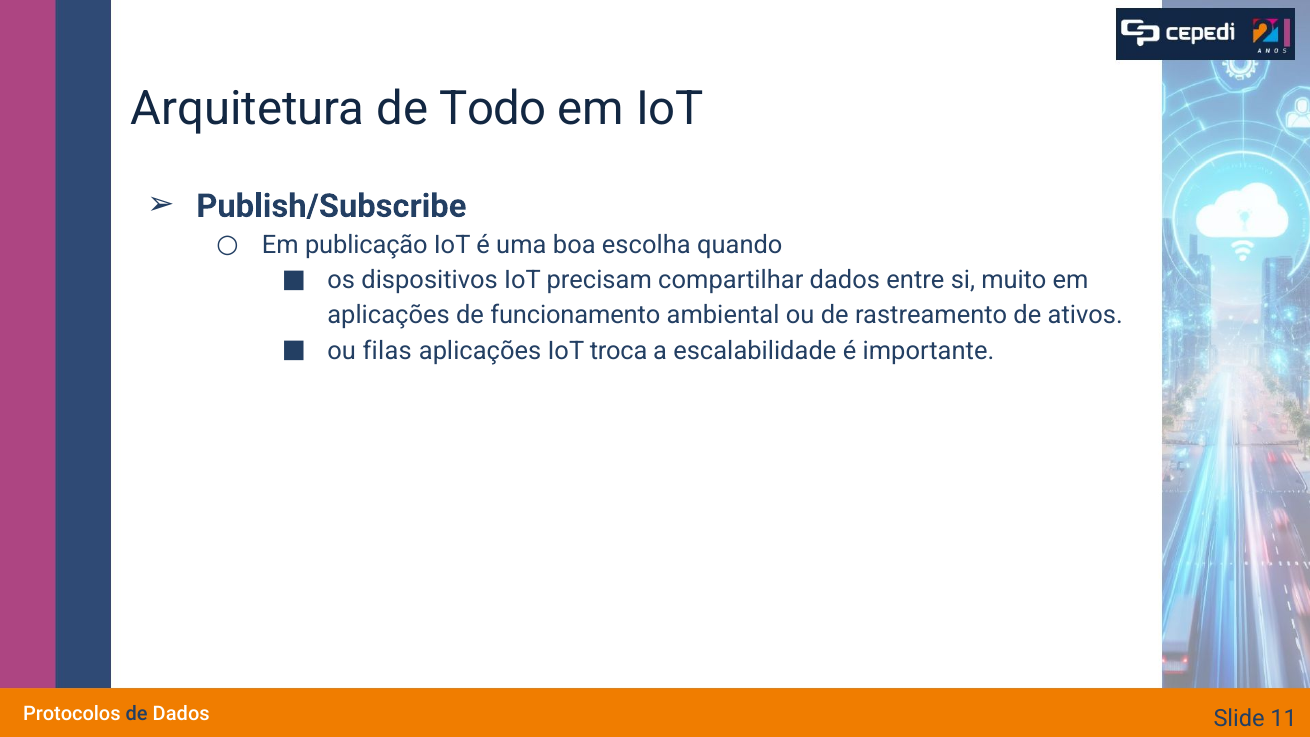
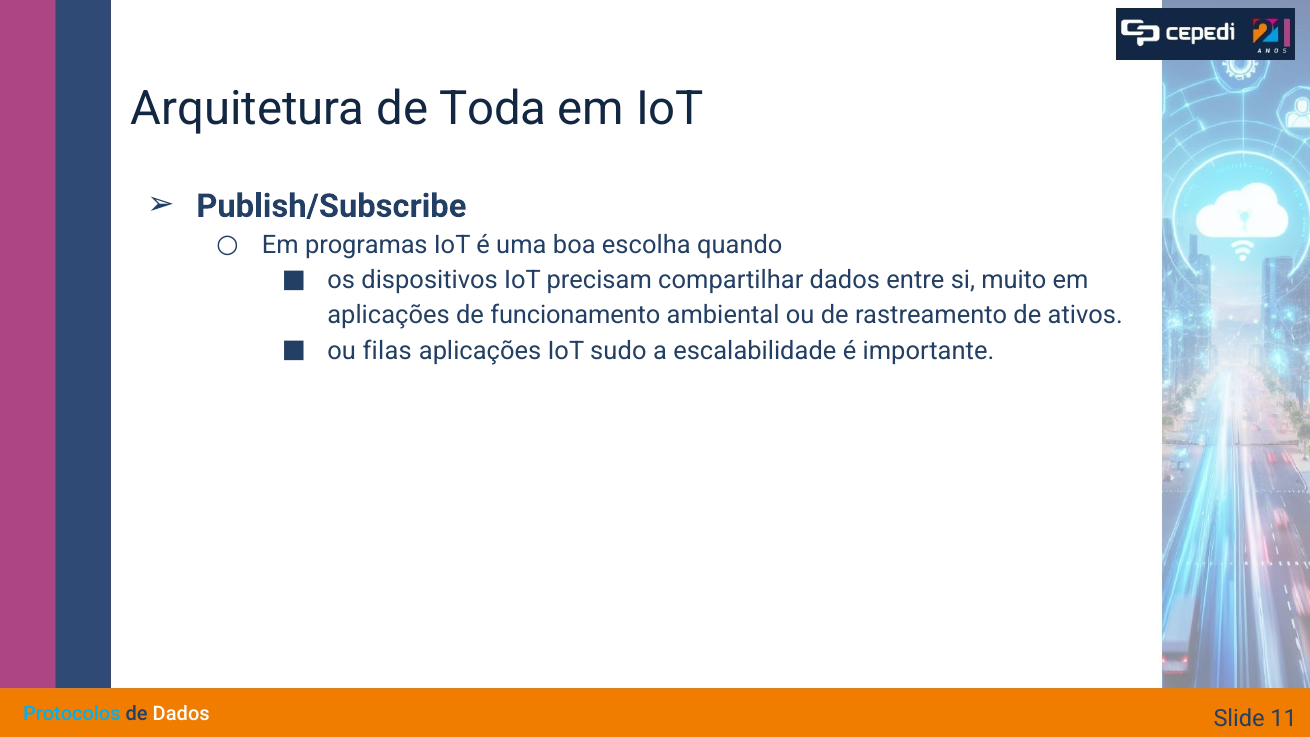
Todo: Todo -> Toda (493, 109)
publicação: publicação -> programas (366, 245)
troca: troca -> sudo (618, 351)
Protocolos colour: white -> light blue (72, 714)
